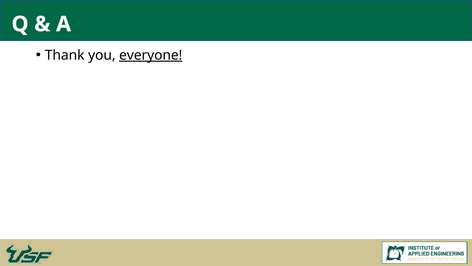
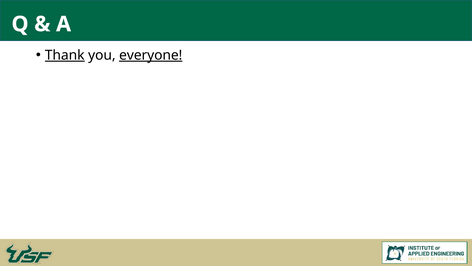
Thank underline: none -> present (65, 55)
